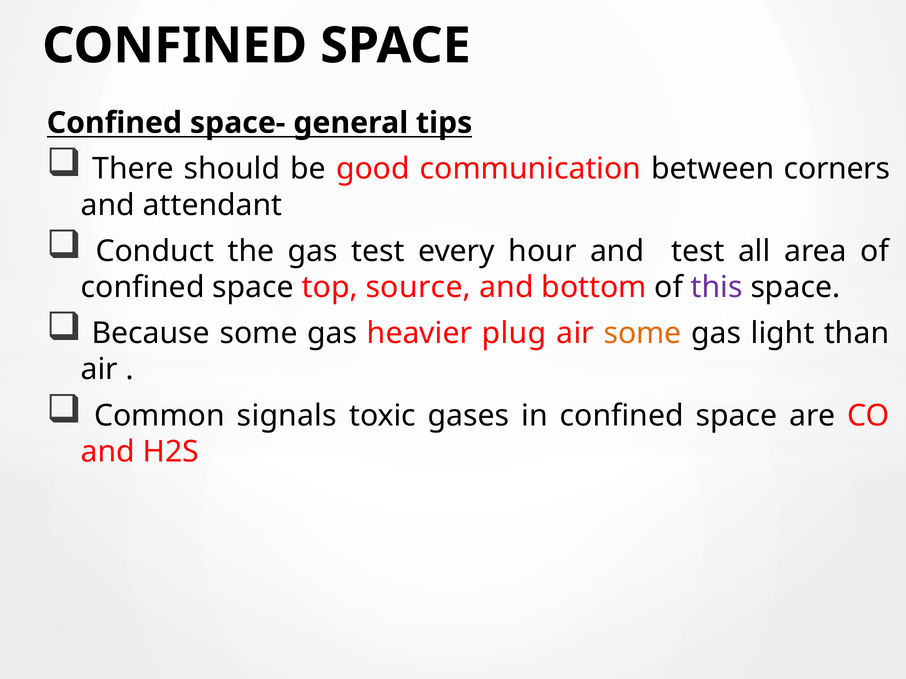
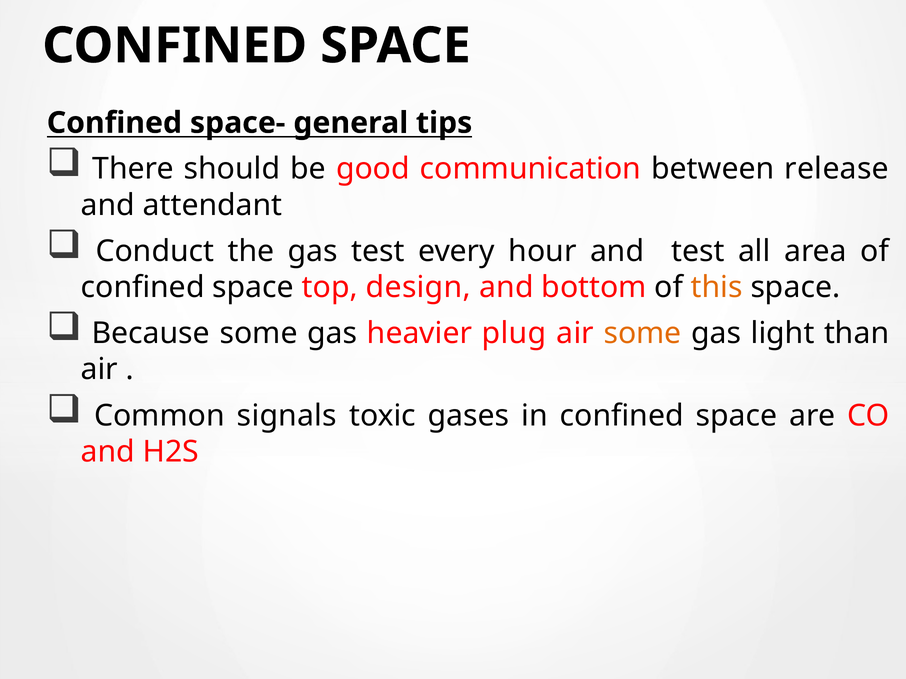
corners: corners -> release (837, 169)
source: source -> design (418, 288)
this colour: purple -> orange (717, 288)
